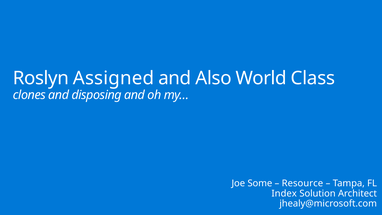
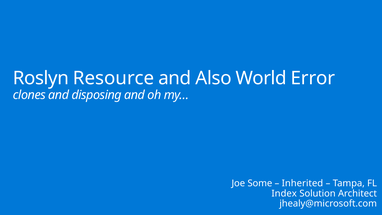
Assigned: Assigned -> Resource (114, 78)
Class: Class -> Error (313, 78)
Resource: Resource -> Inherited (302, 183)
